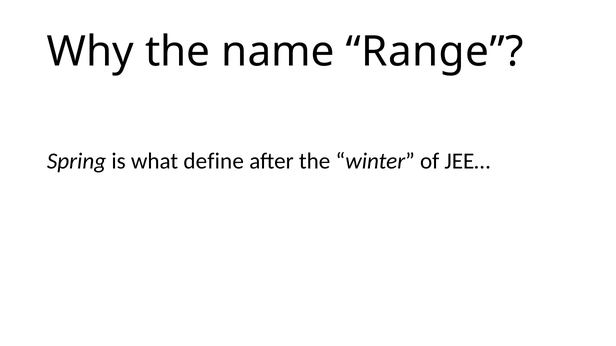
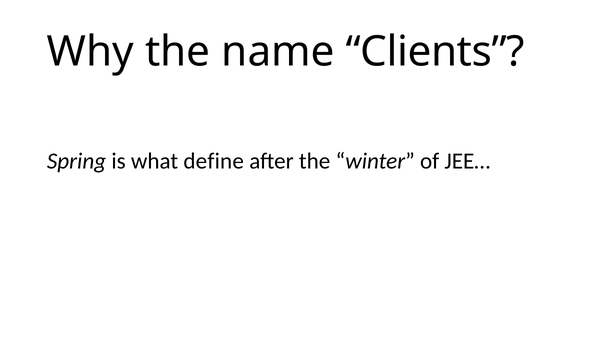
Range: Range -> Clients (435, 52)
